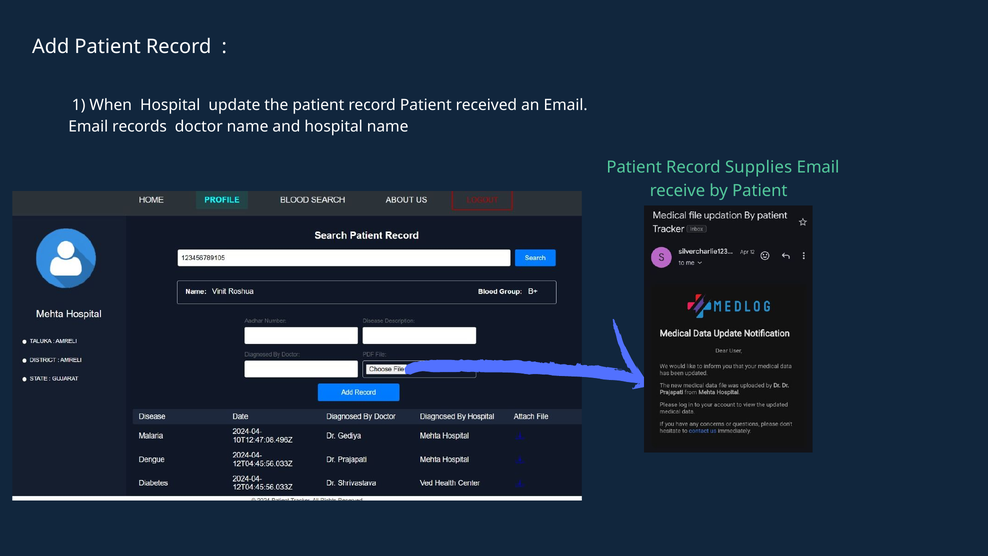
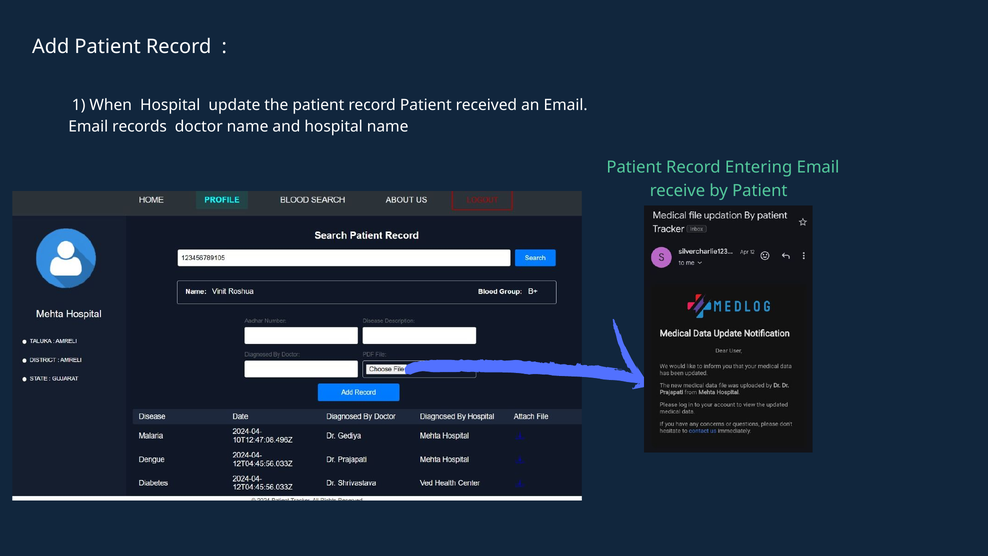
Supplies: Supplies -> Entering (759, 167)
